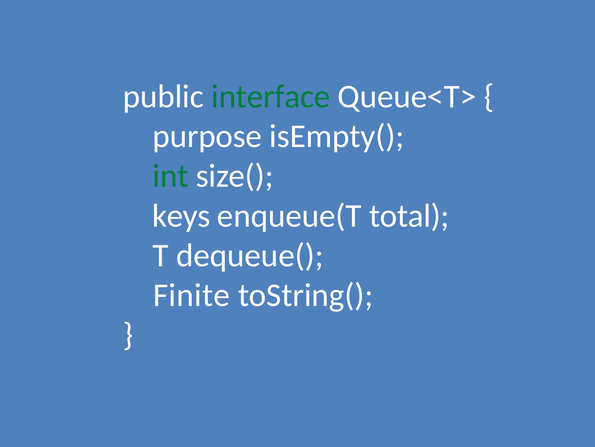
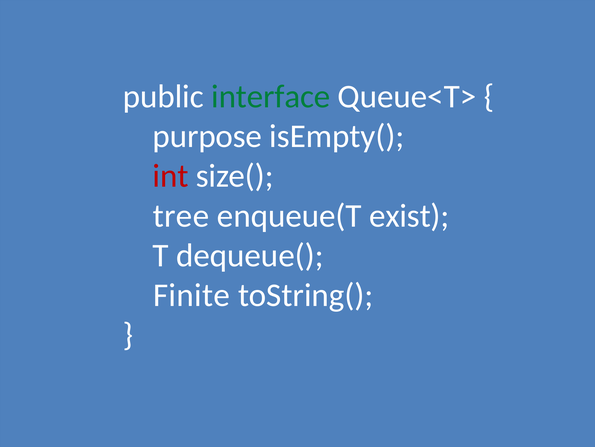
int colour: green -> red (171, 176)
keys: keys -> tree (181, 215)
total: total -> exist (409, 215)
